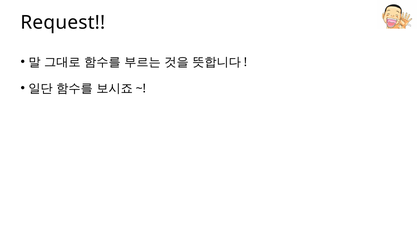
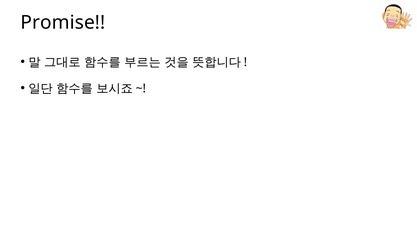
Request: Request -> Promise (63, 23)
